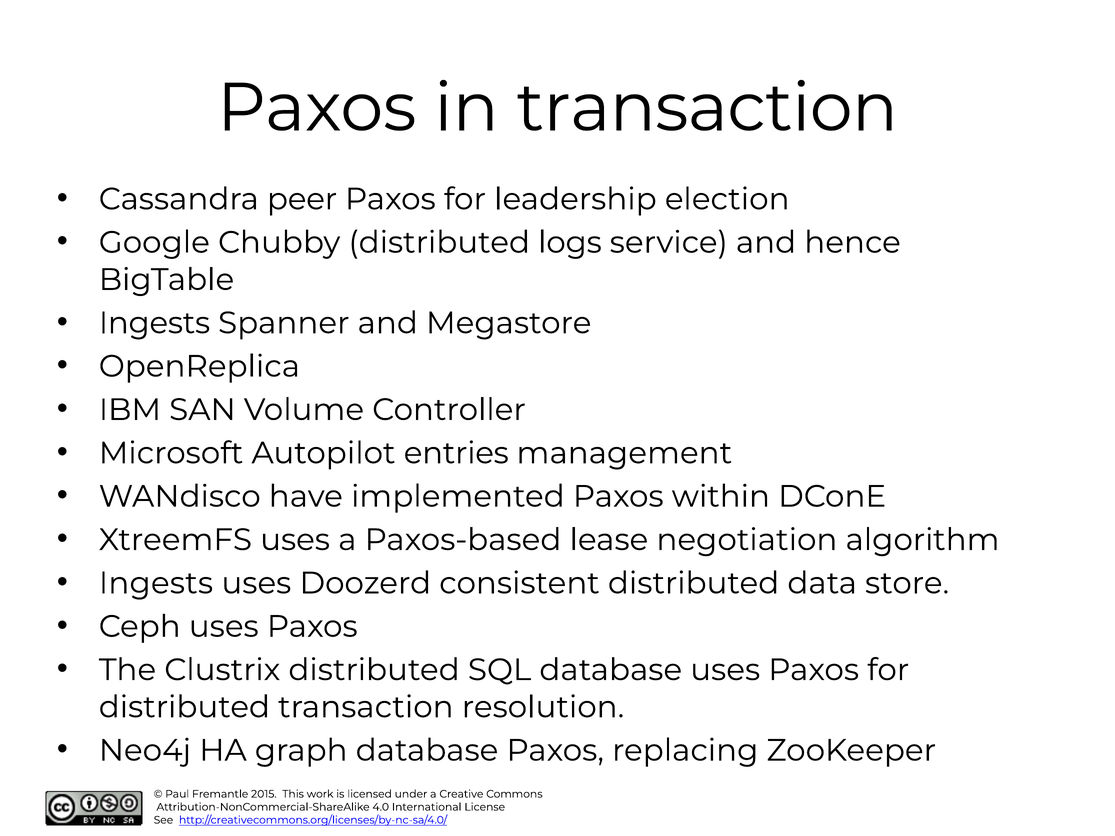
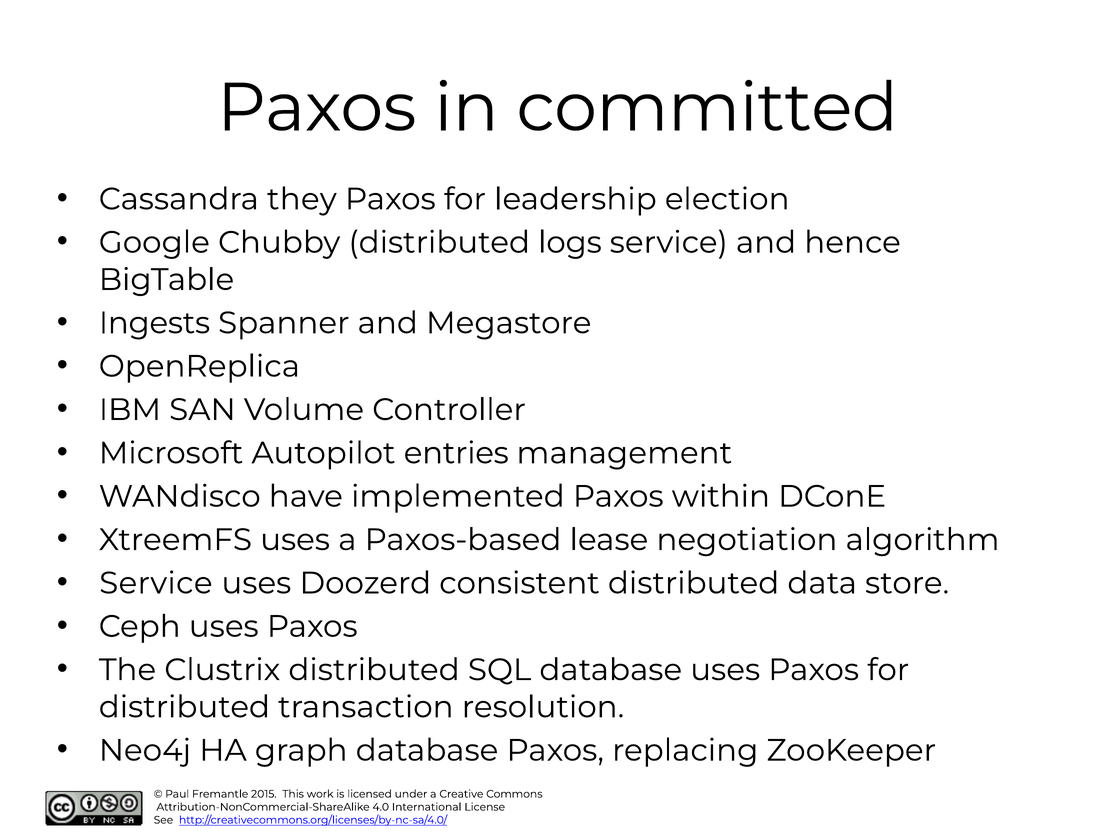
in transaction: transaction -> committed (707, 108)
peer: peer -> they (302, 199)
Ingests: Ingests -> Service (156, 583)
